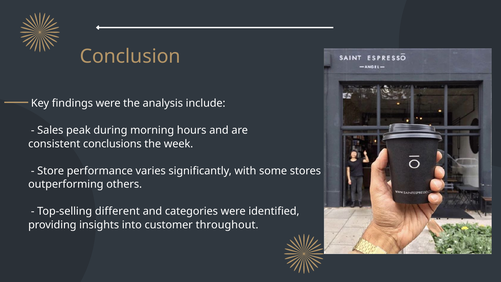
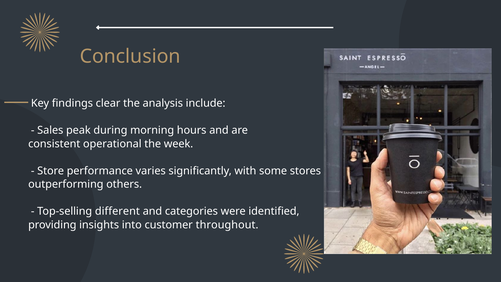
findings were: were -> clear (108, 103)
conclusions: conclusions -> operational (112, 144)
